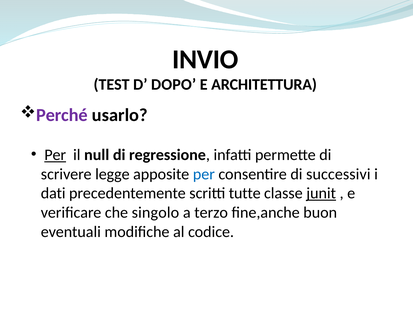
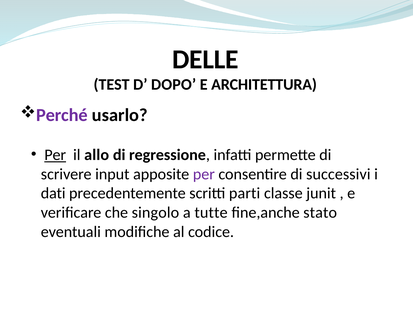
INVIO: INVIO -> DELLE (205, 59)
null: null -> allo (97, 155)
legge: legge -> input (112, 174)
per colour: blue -> purple (204, 174)
tutte: tutte -> parti (245, 194)
junit underline: present -> none (321, 194)
terzo: terzo -> tutte (211, 213)
buon: buon -> stato (320, 213)
